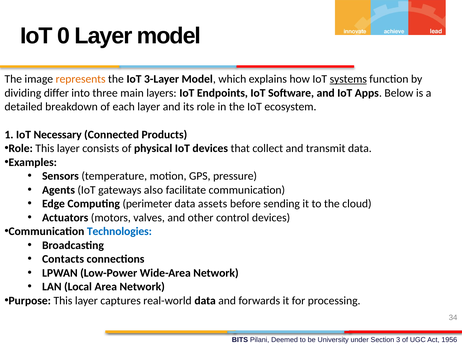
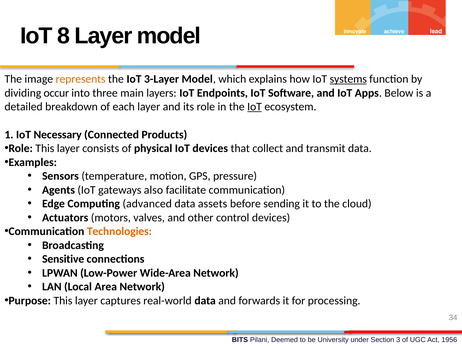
0: 0 -> 8 (64, 36)
differ: differ -> occur (56, 93)
IoT underline: none -> present (255, 107)
perimeter: perimeter -> advanced (147, 204)
Technologies colour: blue -> orange (119, 232)
Contacts: Contacts -> Sensitive (63, 259)
